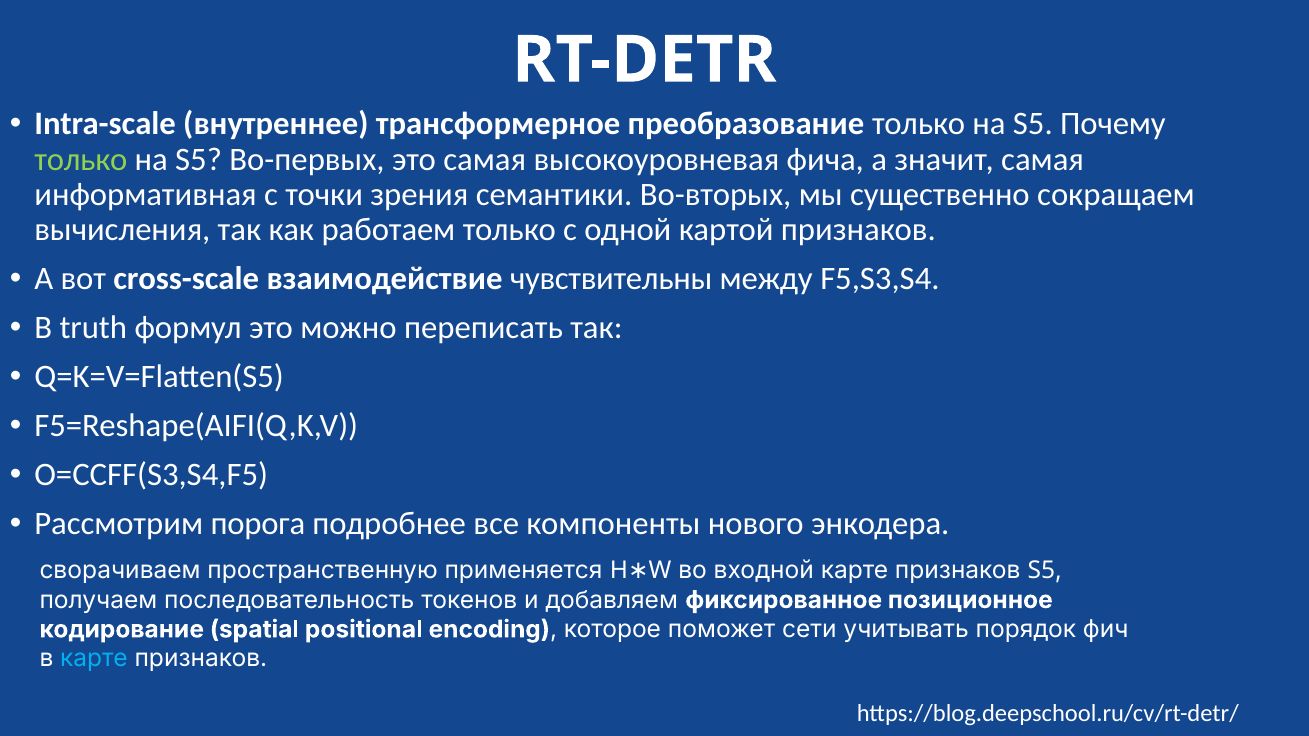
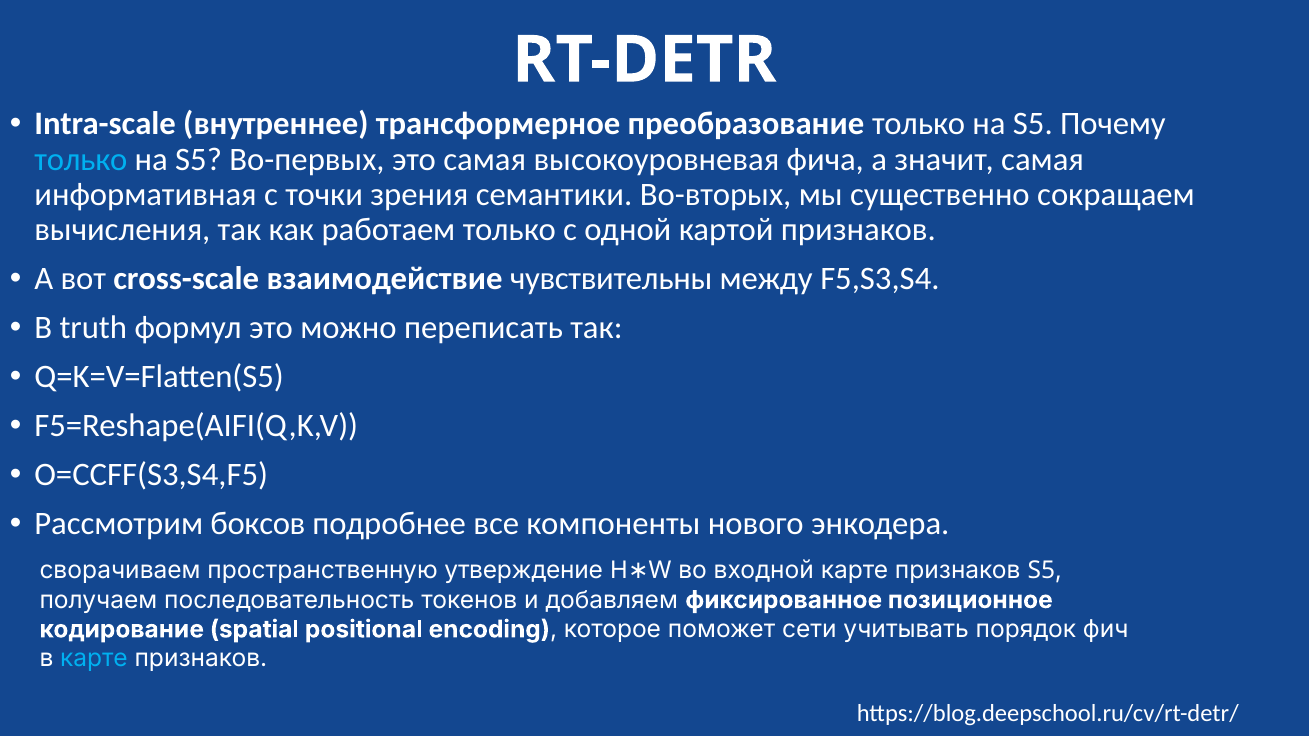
только colour: light green -> light blue (81, 159)
порога: порога -> боксов (258, 524)
применяется: применяется -> утверждение (524, 571)
